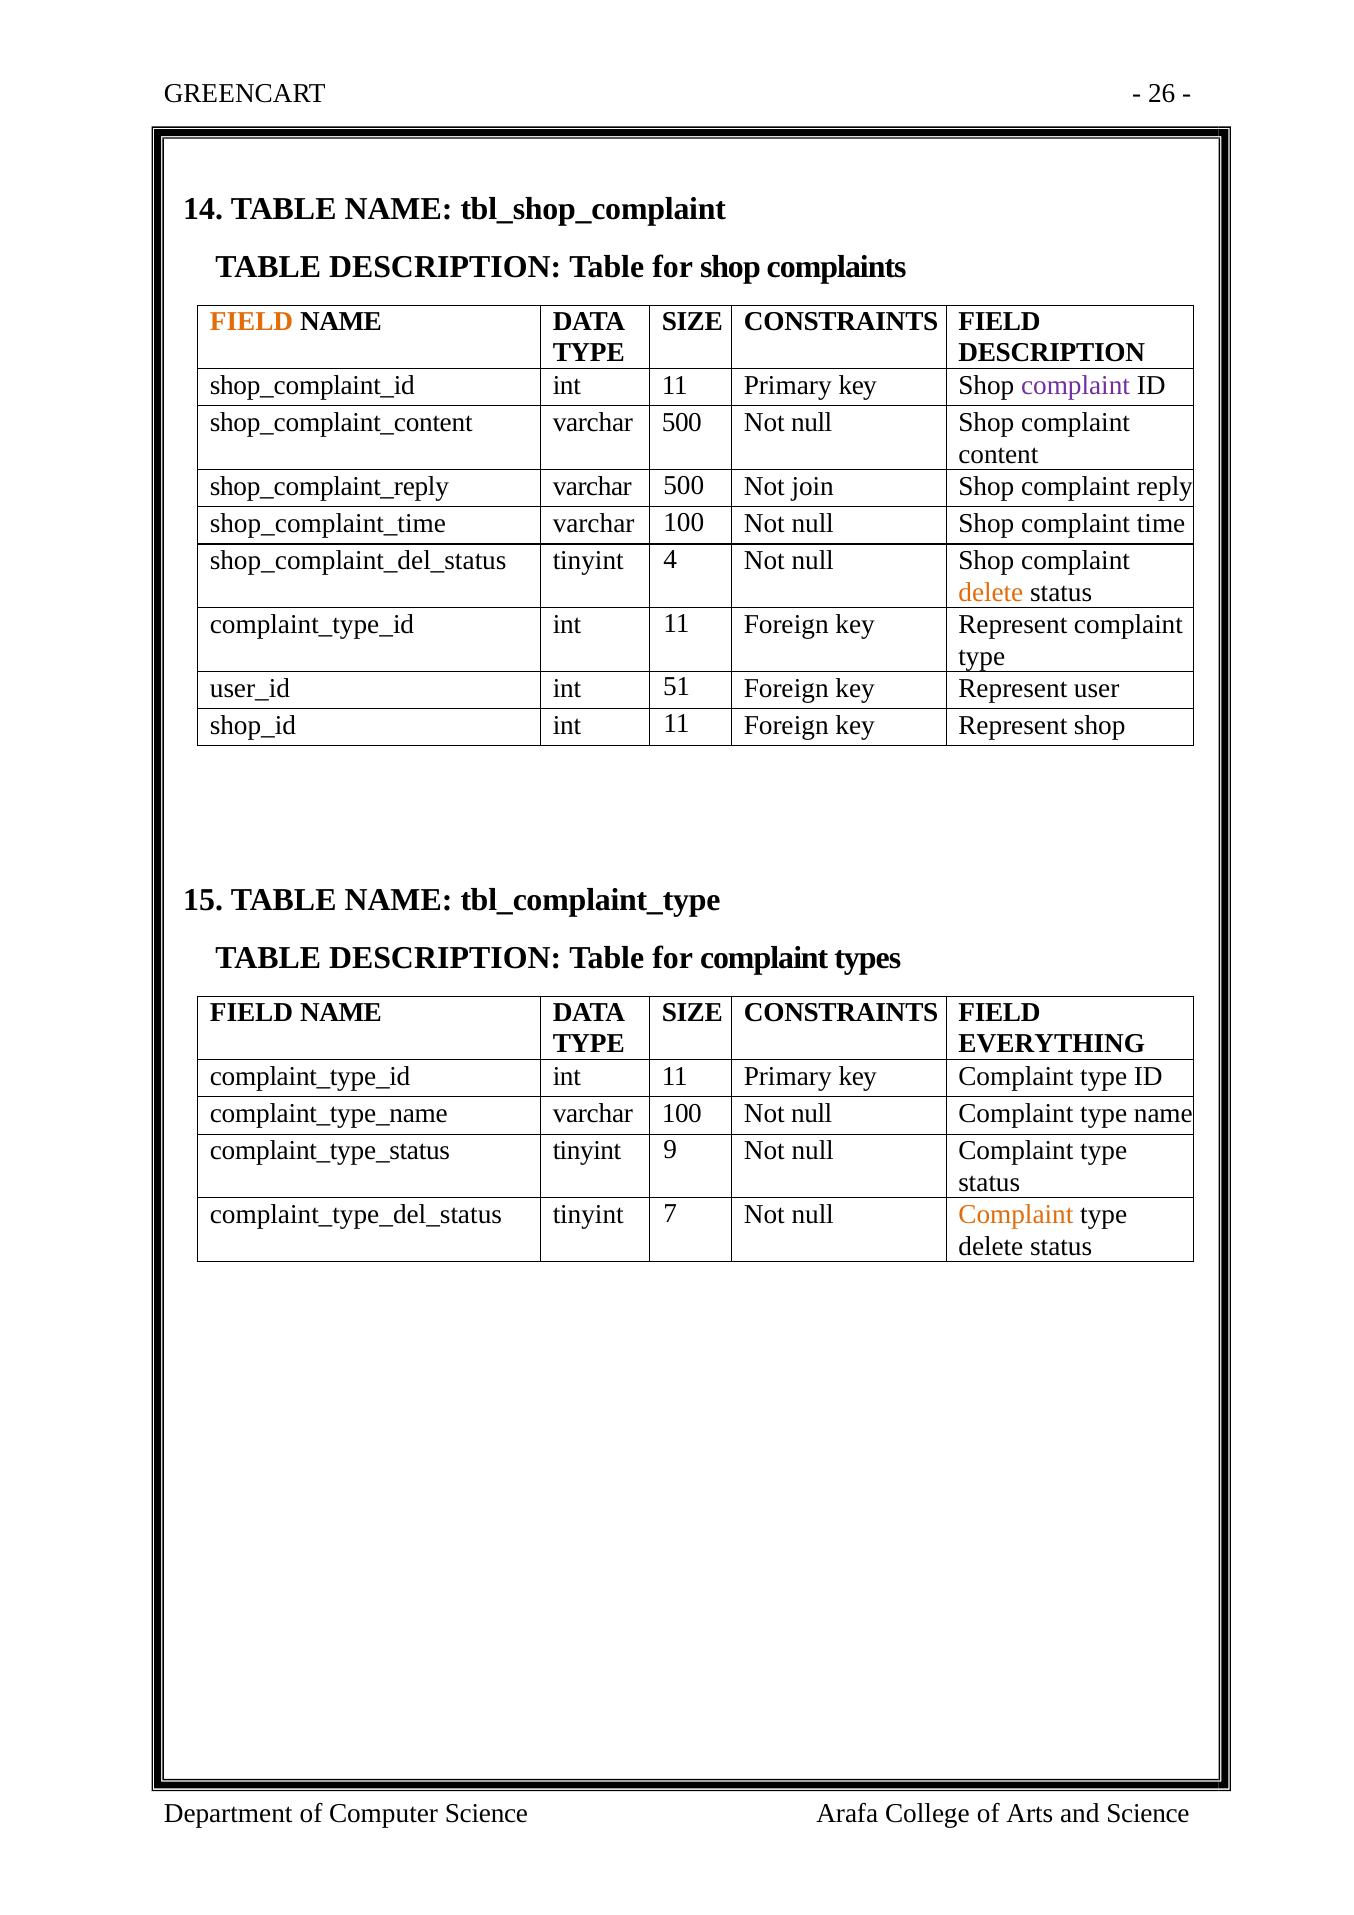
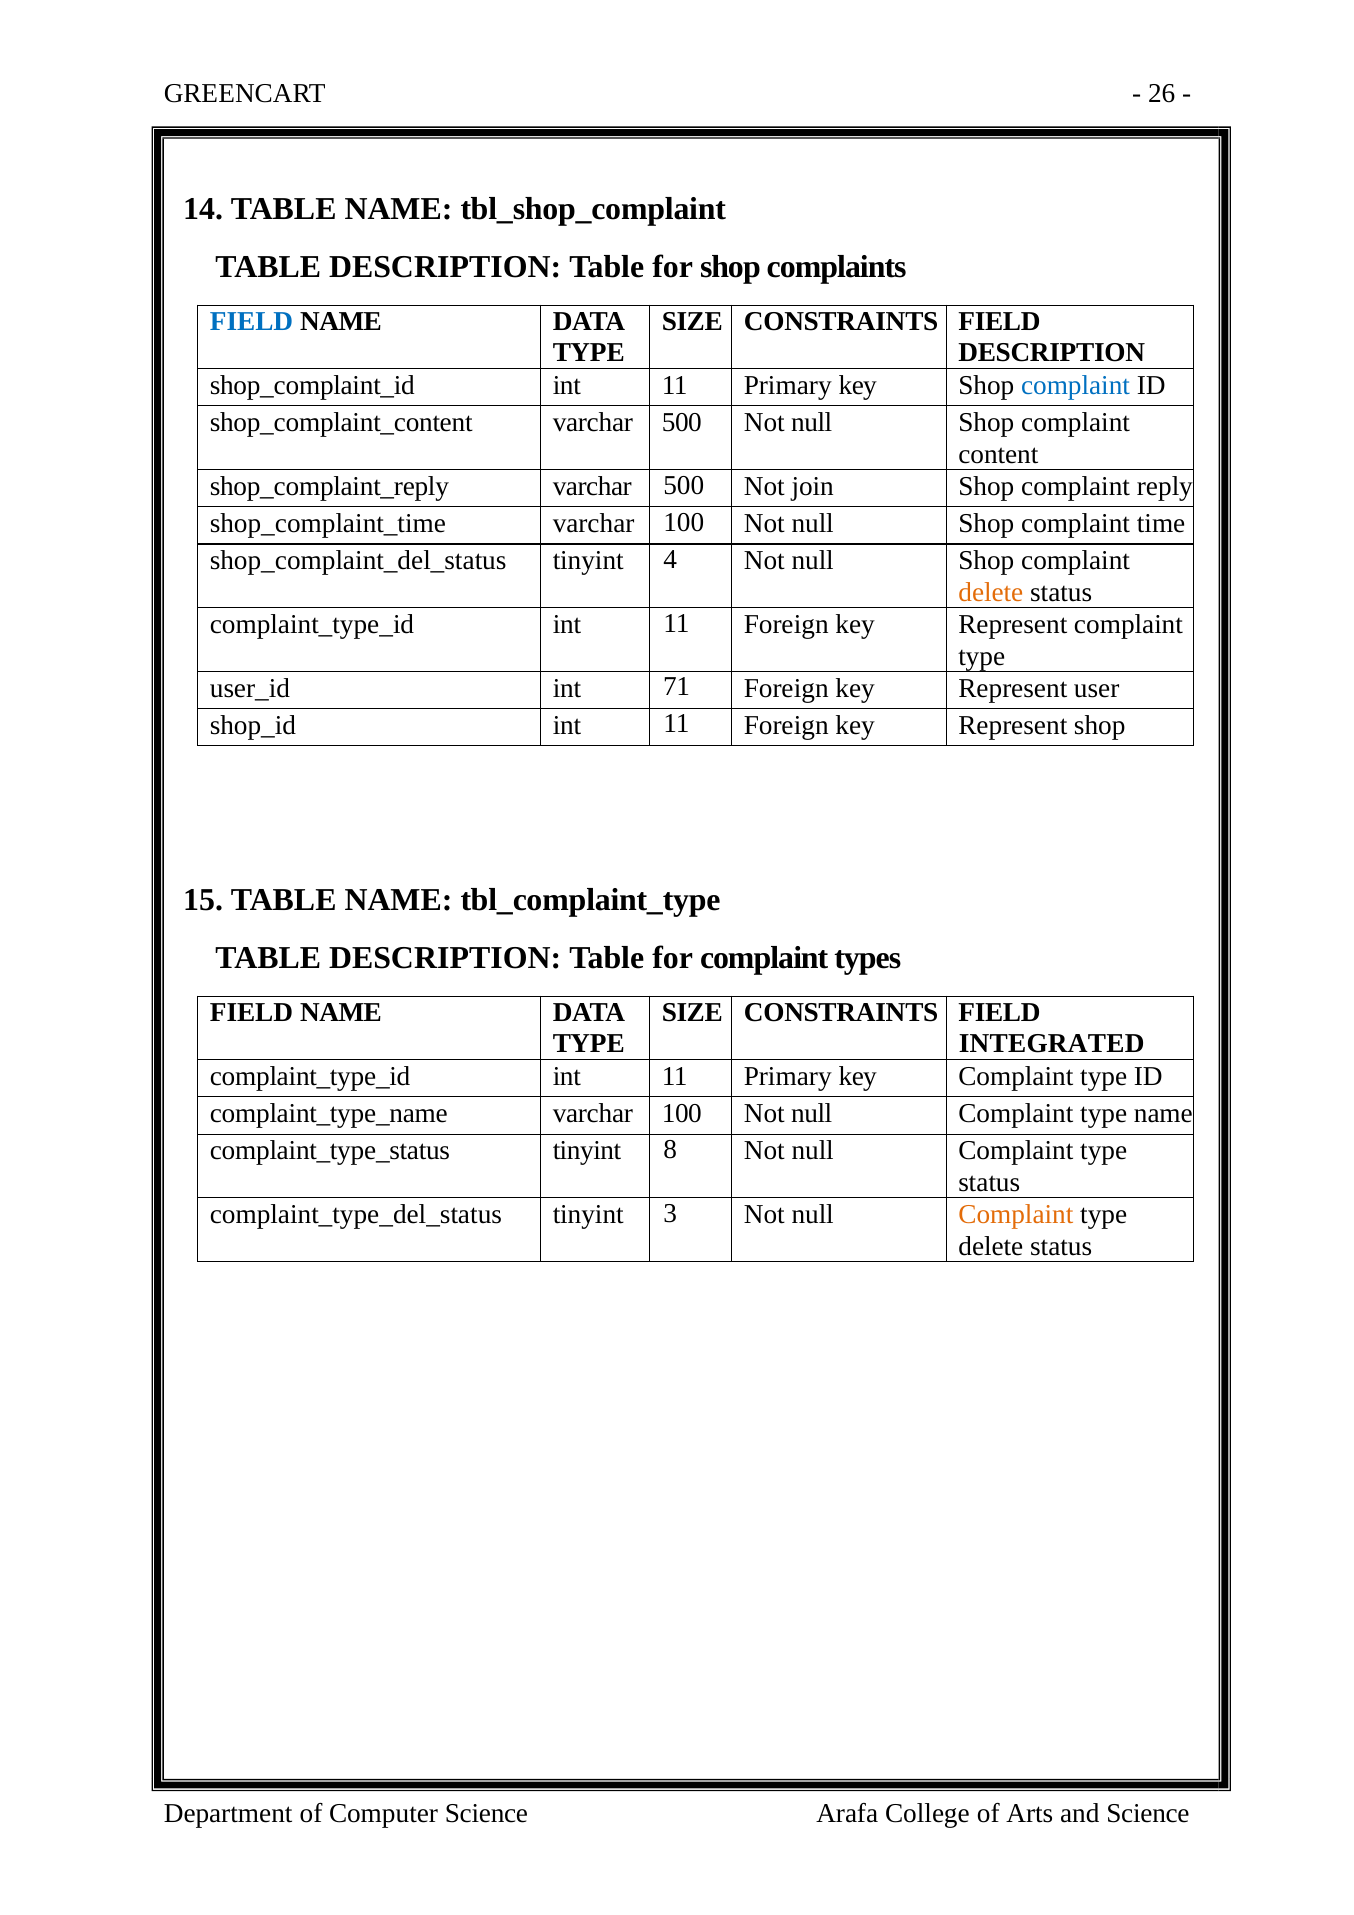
FIELD colour: orange -> blue (252, 322)
complaint colour: purple -> blue (1076, 386)
51: 51 -> 71 (677, 687)
EVERYTHING: EVERYTHING -> INTEGRATED (1052, 1044)
9: 9 -> 8 (670, 1150)
7: 7 -> 3 (670, 1214)
